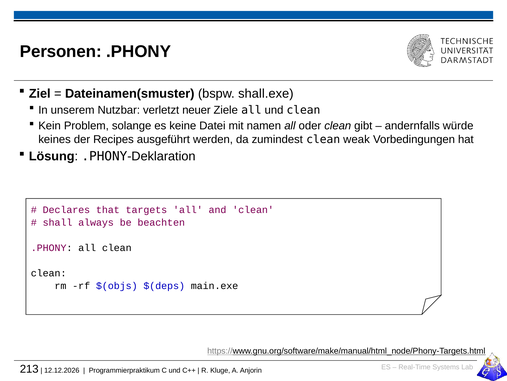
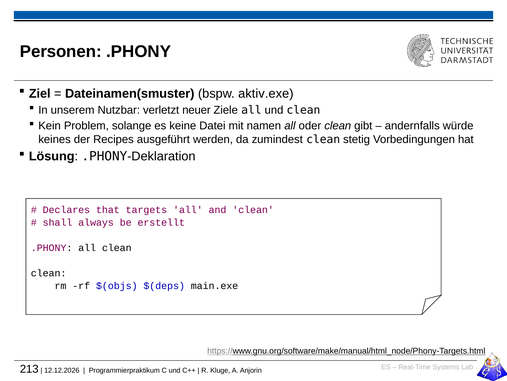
shall.exe: shall.exe -> aktiv.exe (266, 93)
weak: weak -> stetig (357, 139)
beachten: beachten -> erstellt (161, 222)
